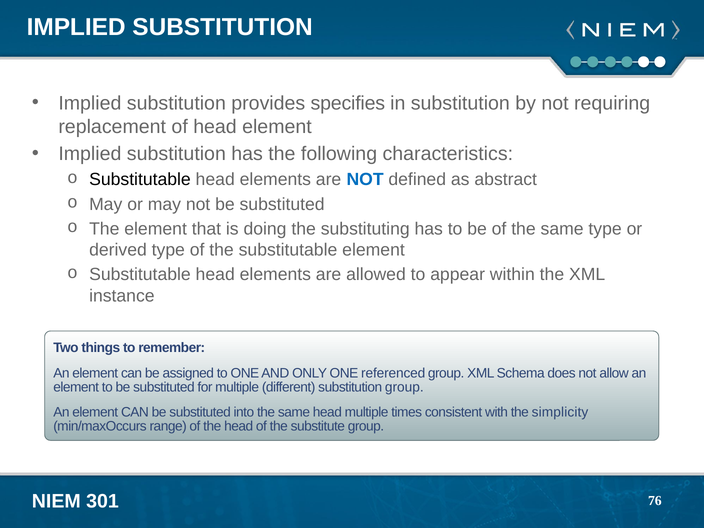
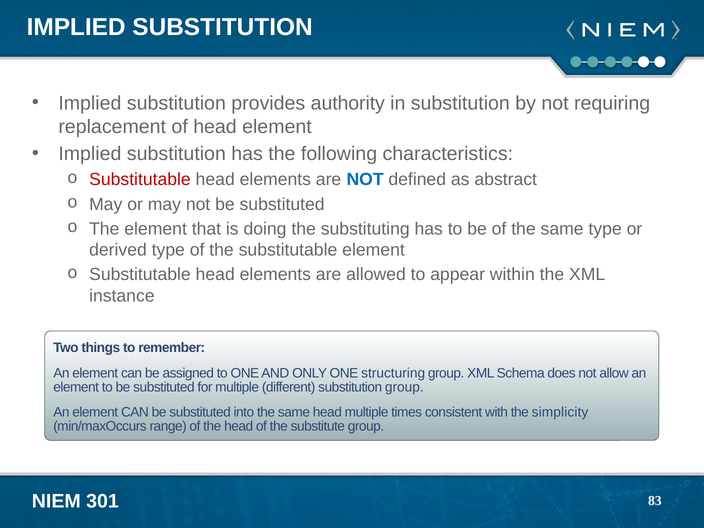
specifies: specifies -> authority (348, 103)
Substitutable colour: black -> red (140, 180)
referenced: referenced -> structuring (393, 373)
76: 76 -> 83 (655, 501)
